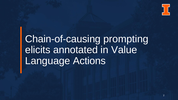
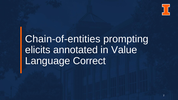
Chain-of-causing: Chain-of-causing -> Chain-of-entities (63, 39)
Actions: Actions -> Correct (89, 61)
